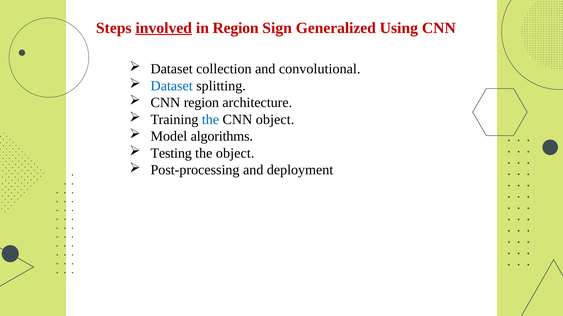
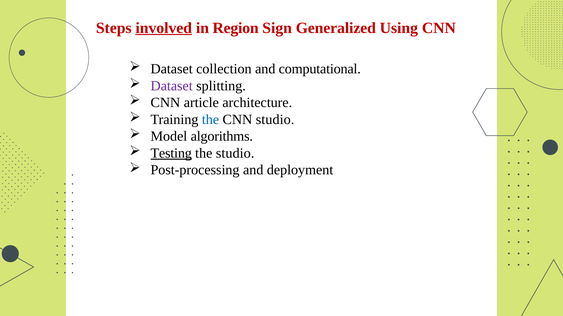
convolutional: convolutional -> computational (320, 69)
Dataset colour: blue -> purple (172, 86)
CNN region: region -> article (201, 103)
CNN object: object -> studio (275, 120)
Testing underline: none -> present (171, 154)
the object: object -> studio (235, 154)
